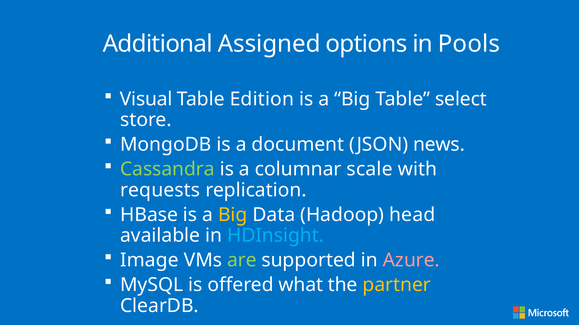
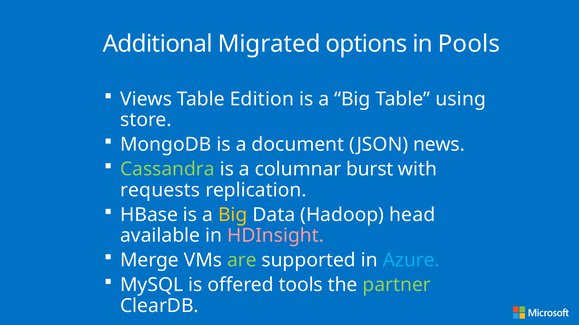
Assigned: Assigned -> Migrated (269, 44)
Visual: Visual -> Views (146, 99)
select: select -> using (461, 99)
scale: scale -> burst (370, 170)
HDInsight colour: light blue -> pink (276, 236)
Image: Image -> Merge (150, 261)
Azure colour: pink -> light blue (411, 261)
what: what -> tools (301, 285)
partner colour: yellow -> light green (397, 285)
